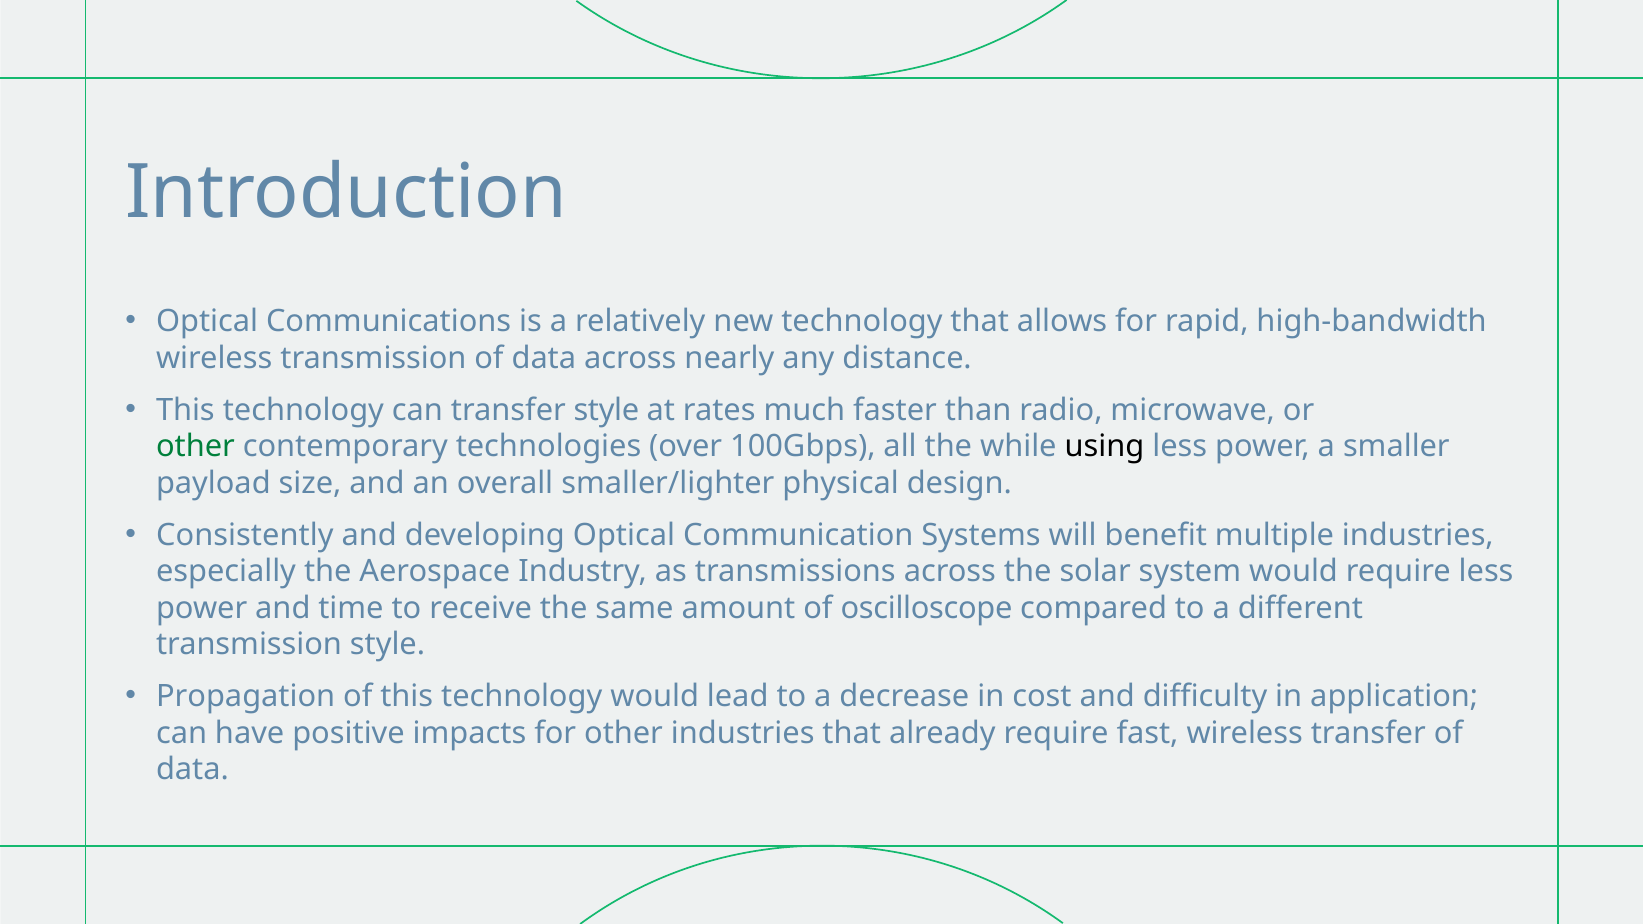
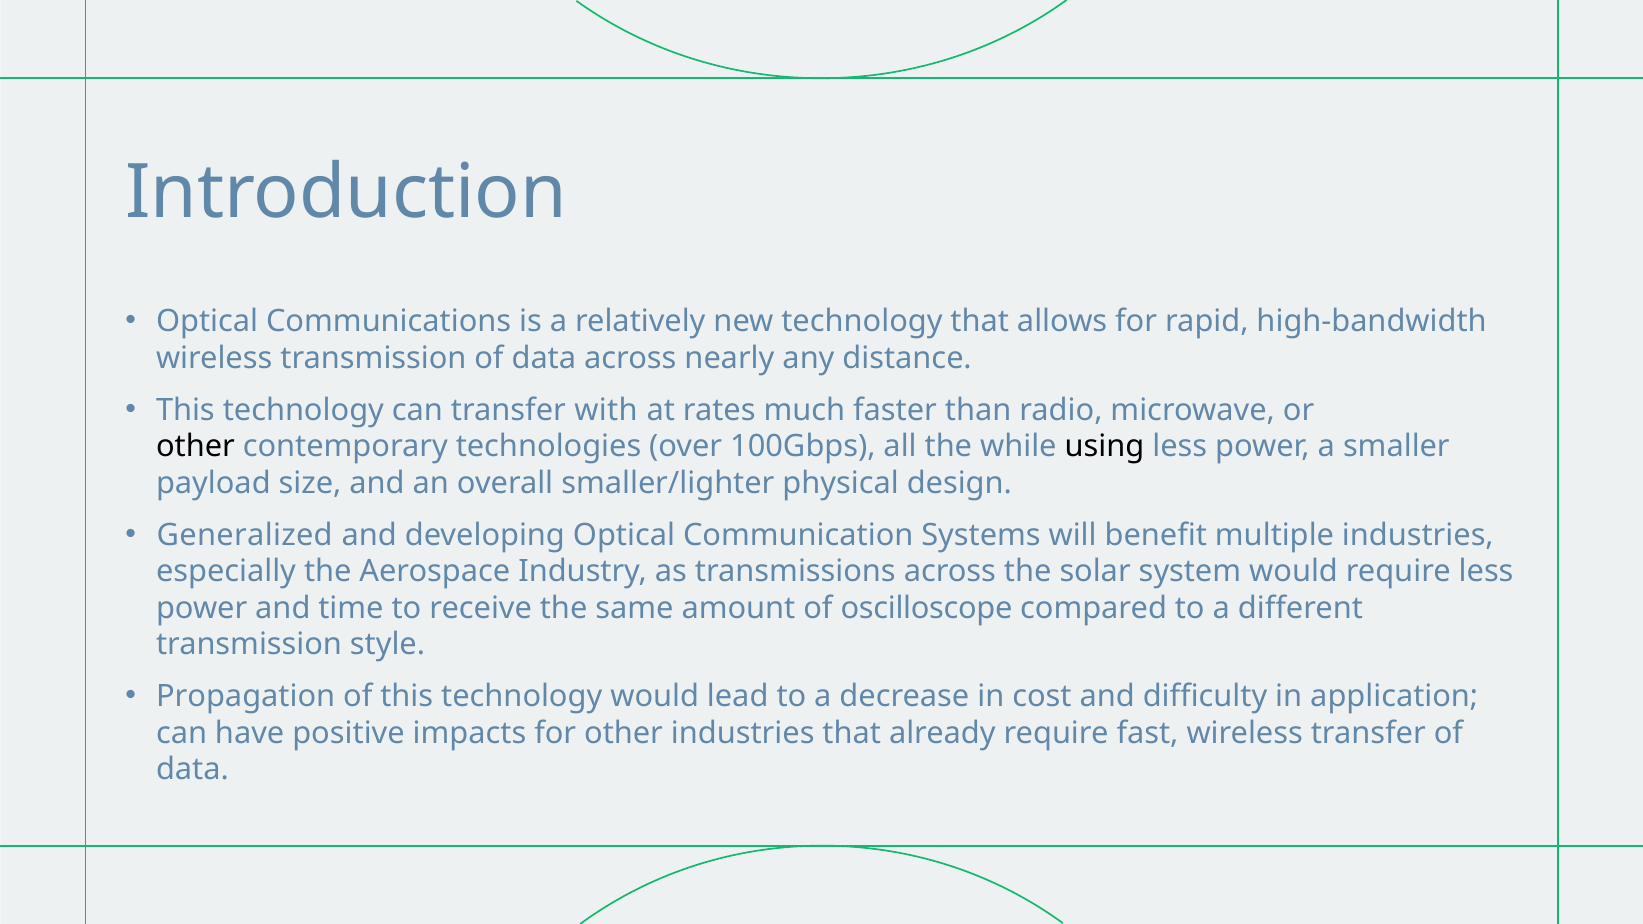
transfer style: style -> with (606, 410)
other colour: green -> black (195, 447)
Consistently: Consistently -> Generalized (245, 535)
